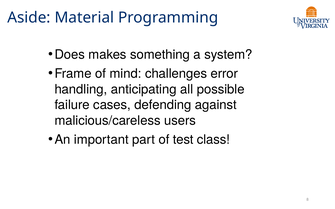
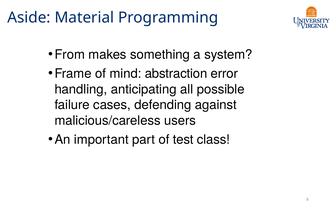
Does: Does -> From (70, 55)
challenges: challenges -> abstraction (176, 74)
